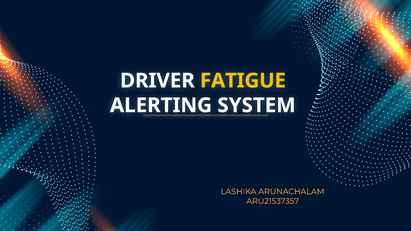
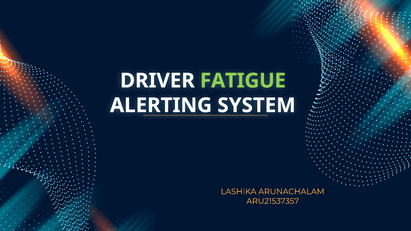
FATIGUE colour: yellow -> light green (243, 81)
